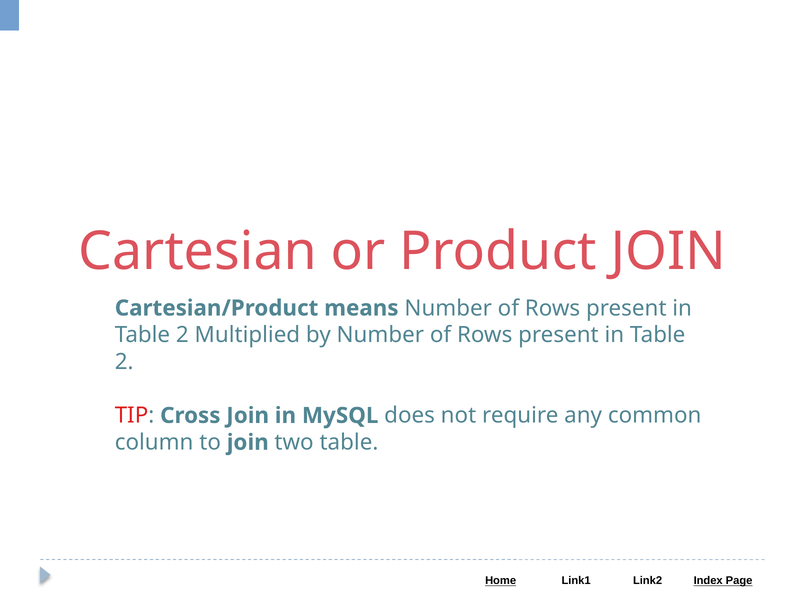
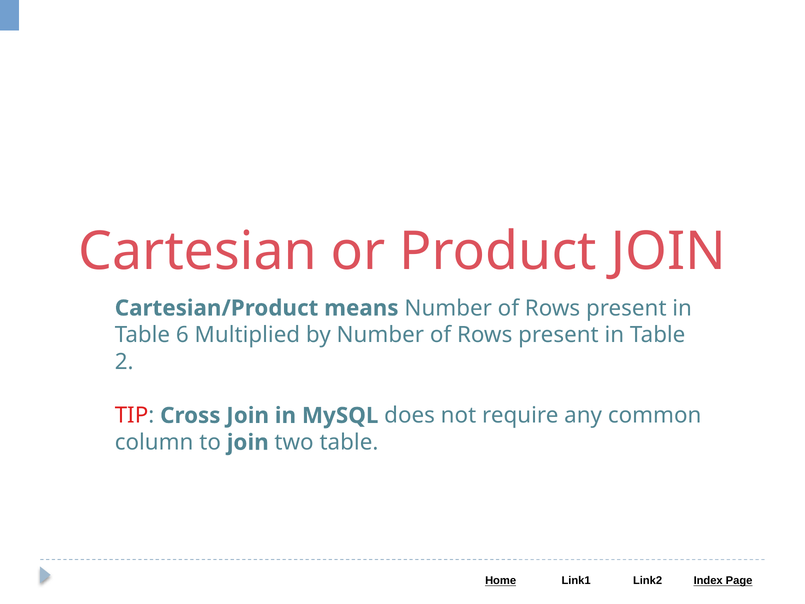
2: 2 -> 6 (182, 335)
